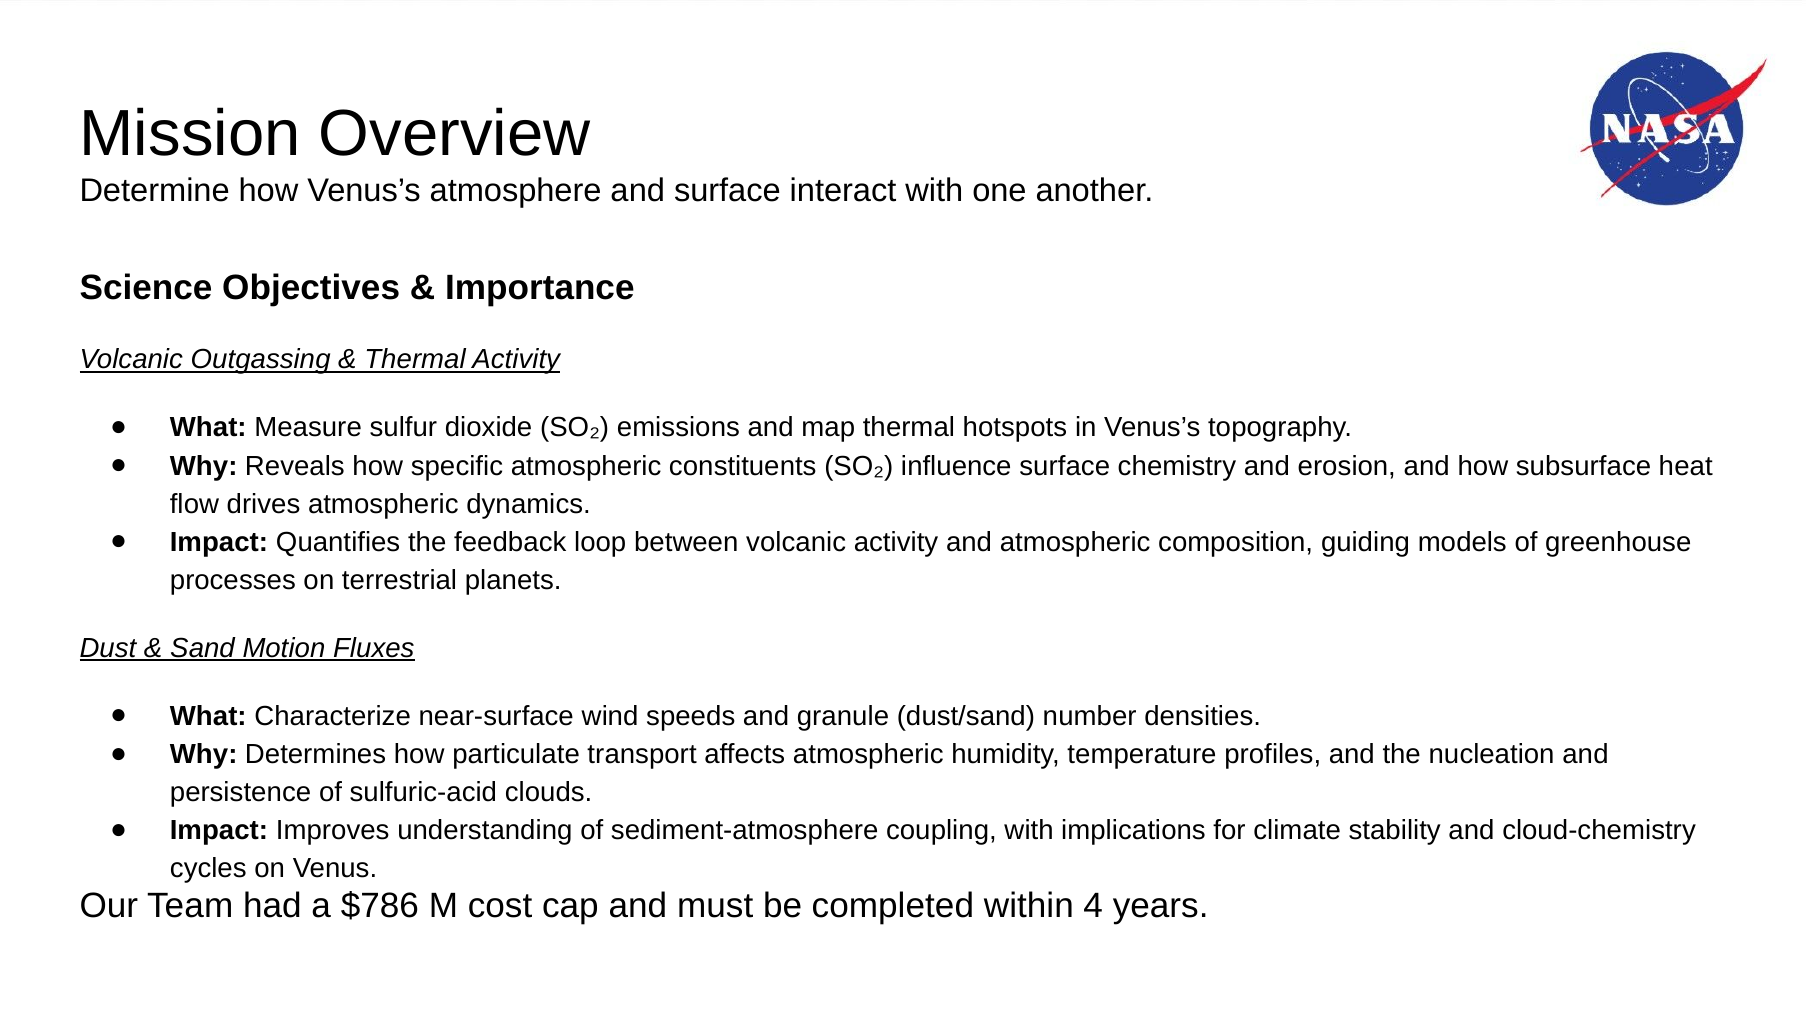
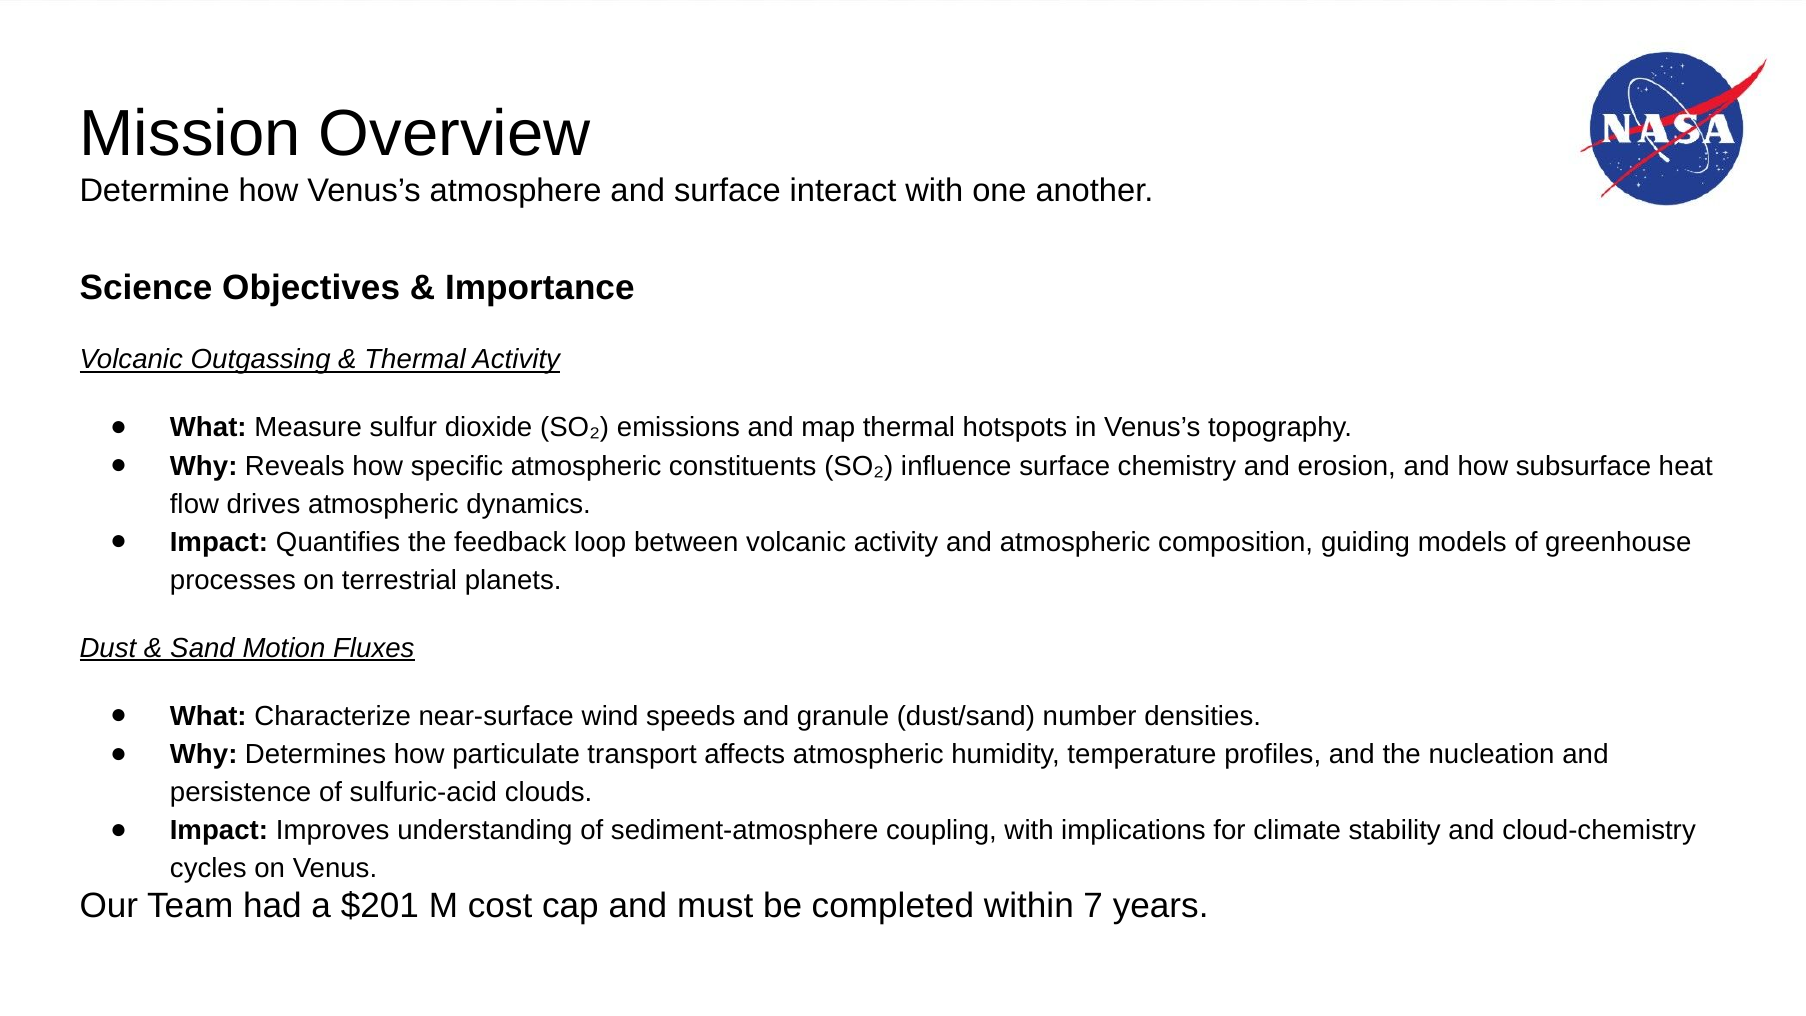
$786: $786 -> $201 (380, 906)
4: 4 -> 7 (1093, 906)
